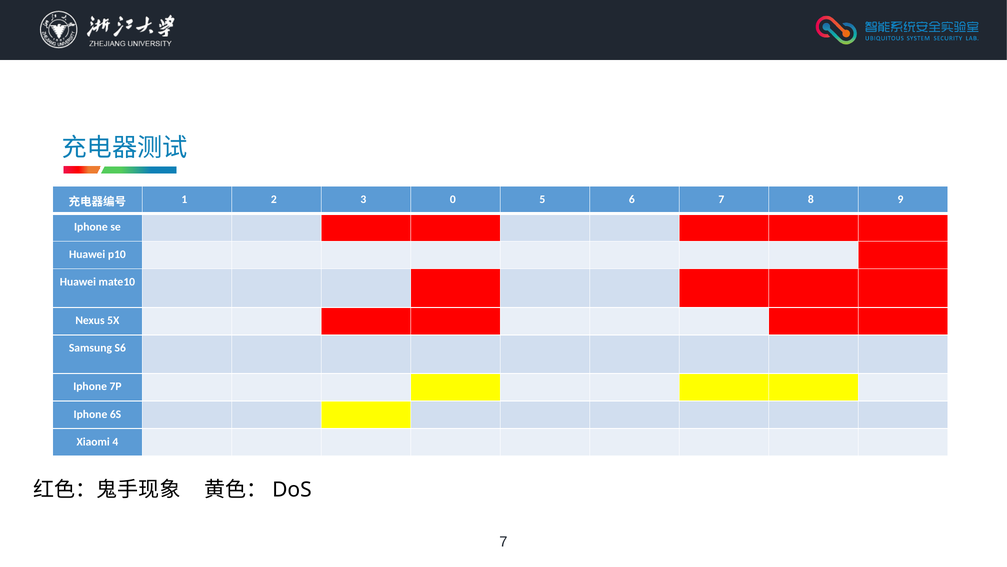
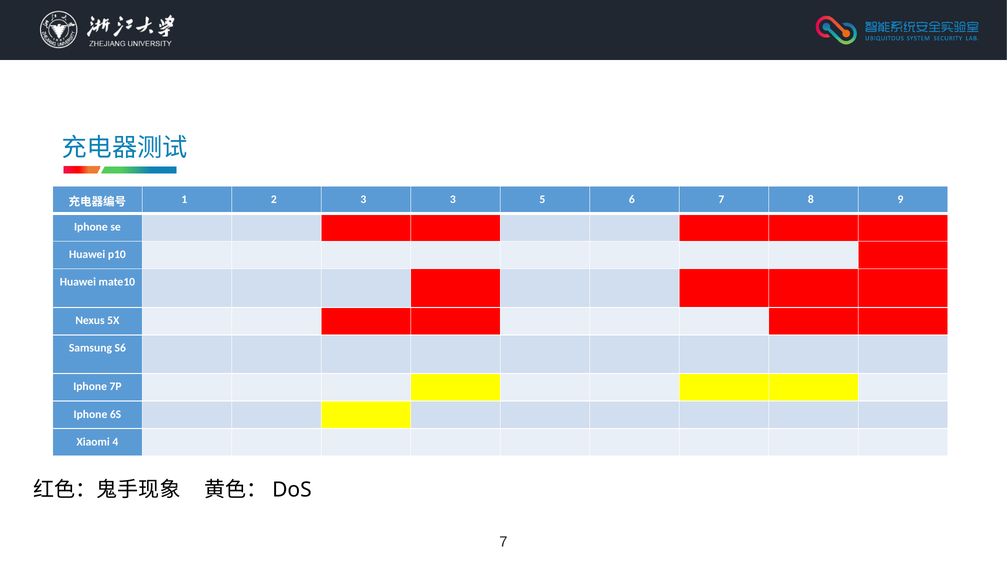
3 0: 0 -> 3 (453, 199)
